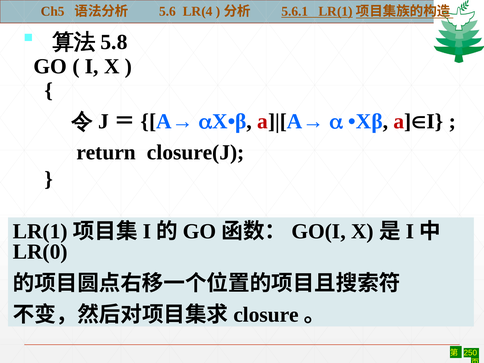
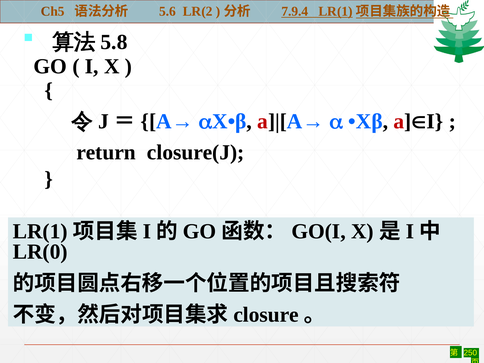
LR(4: LR(4 -> LR(2 (198, 11)
5.6.1: 5.6.1 -> 7.9.4 (295, 11)
